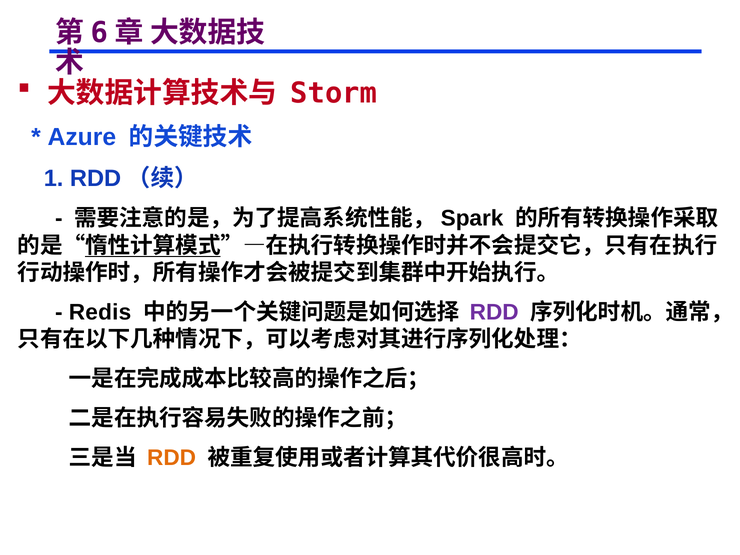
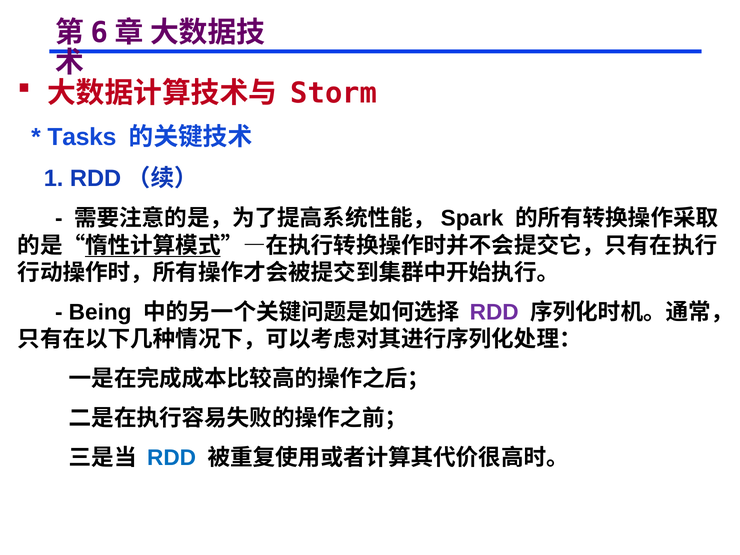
Azure: Azure -> Tasks (82, 137)
Redis: Redis -> Being (100, 312)
RDD colour: orange -> blue (172, 458)
